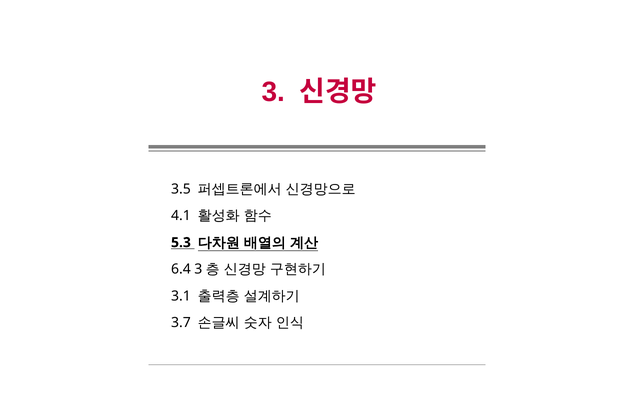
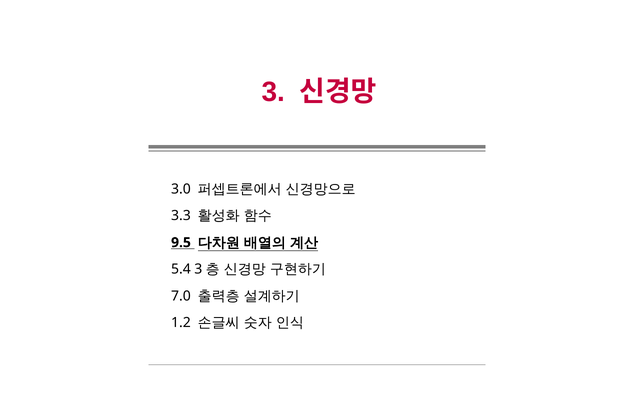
3.5: 3.5 -> 3.0 (181, 189)
4.1: 4.1 -> 3.3 (181, 216)
5.3: 5.3 -> 9.5 (181, 242)
6.4: 6.4 -> 5.4 (181, 269)
3.1: 3.1 -> 7.0 (181, 296)
3.7: 3.7 -> 1.2 (181, 323)
